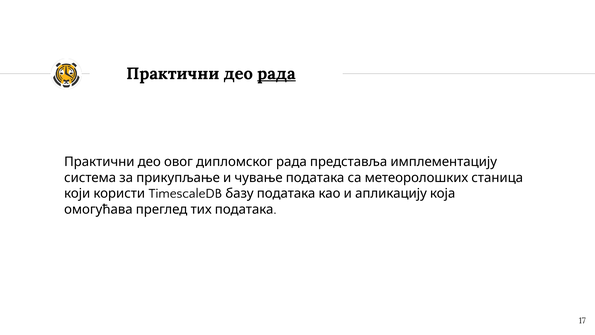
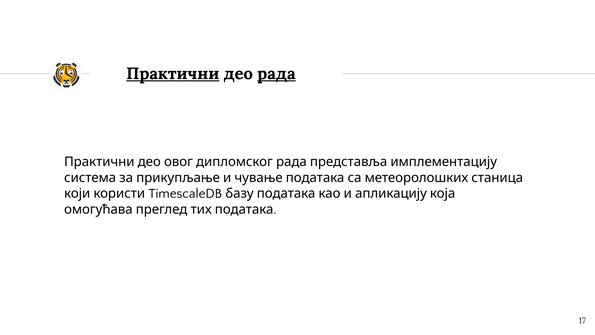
Практични underline: none -> present (173, 74)
